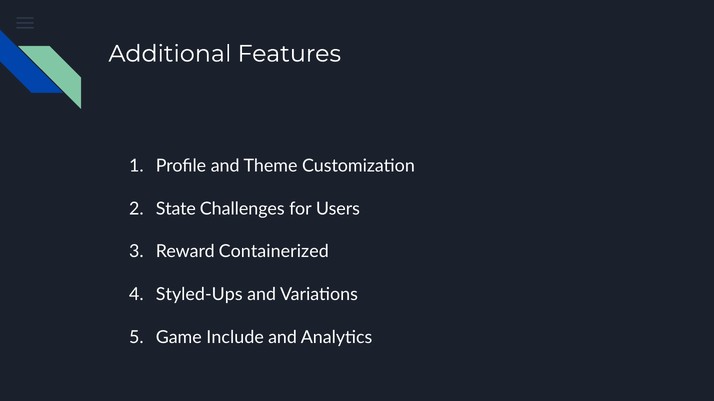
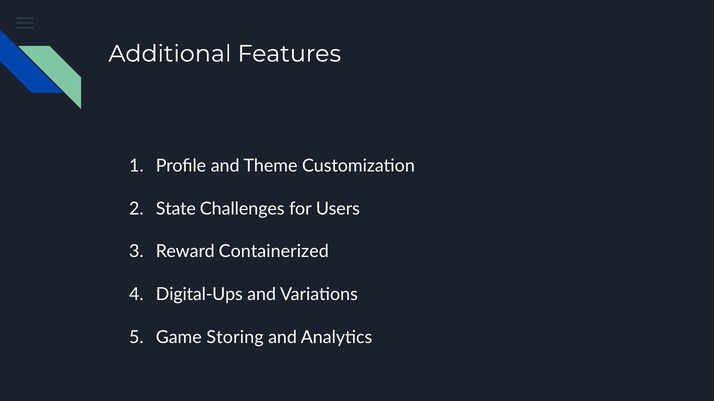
Styled-Ups: Styled-Ups -> Digital-Ups (199, 295)
Include: Include -> Storing (235, 338)
